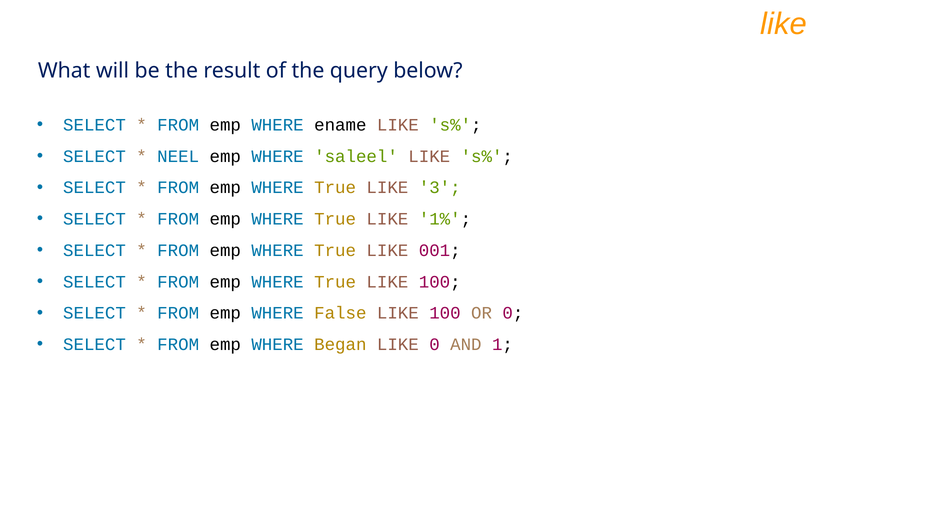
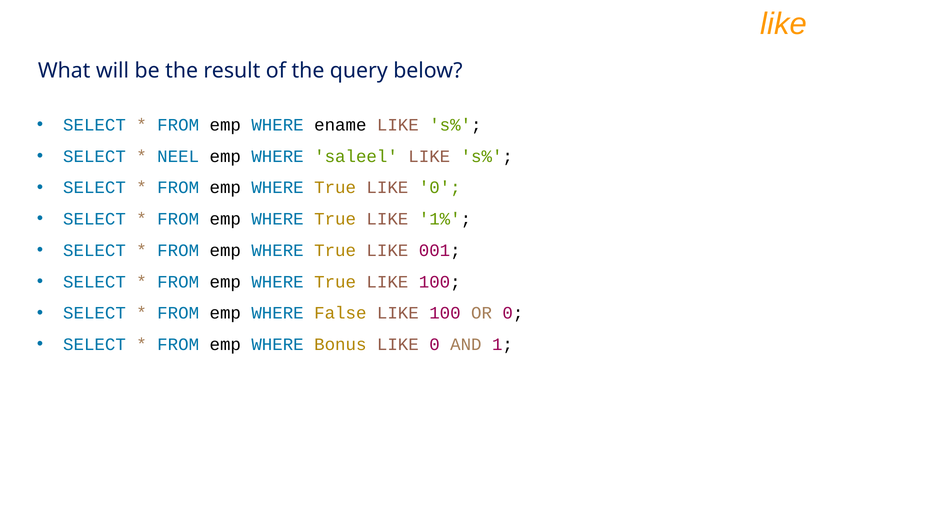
True LIKE 3: 3 -> 0 (440, 188)
Began: Began -> Bonus (340, 345)
